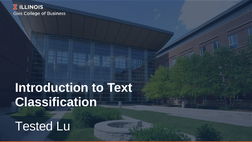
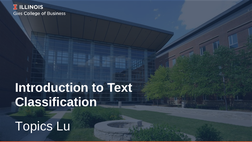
Tested: Tested -> Topics (34, 126)
